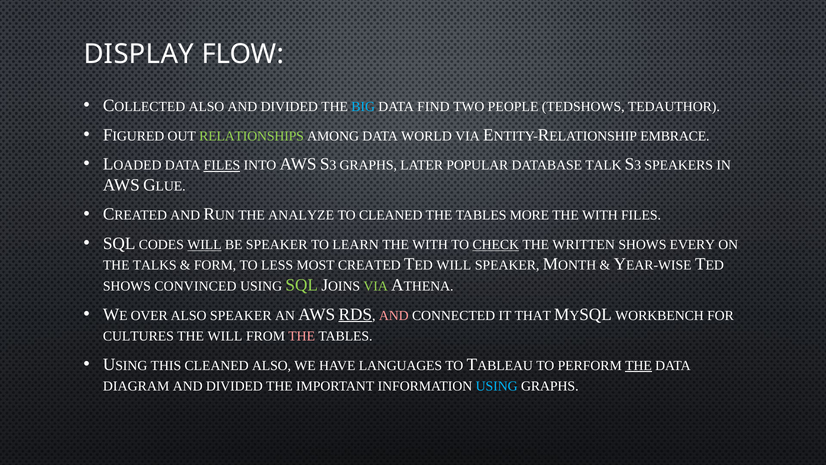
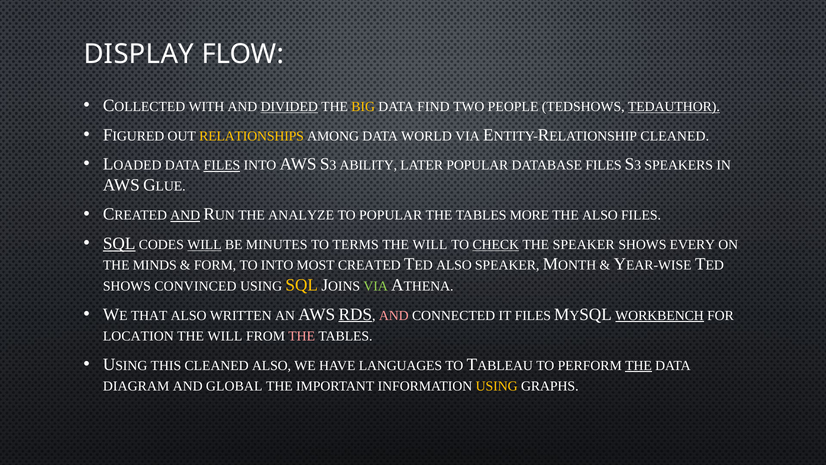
ALSO: ALSO -> WITH (206, 107)
DIVIDED underline: none -> present (289, 107)
BIG colour: light blue -> yellow (363, 107)
TEDAUTHOR underline: none -> present (674, 107)
RELATIONSHIPS colour: light green -> yellow (252, 136)
EMBRACE: EMBRACE -> CLEANED (675, 136)
GRAPHS: GRAPHS -> ABILITY (368, 165)
DATABASE TALK: TALK -> FILES (603, 165)
AND underline: none -> present (185, 215)
TO CLEANED: CLEANED -> POPULAR (391, 215)
WITH: WITH -> ALSO (600, 215)
SQL underline: none -> present (119, 243)
BE SPEAKER: SPEAKER -> MINUTES (277, 245)
LEARN: LEARN -> TERMS (356, 245)
WITH: WITH -> WILL (430, 245)
THE WRITTEN: WRITTEN -> SPEAKER (584, 245)
TALKS: TALKS -> MINDS (155, 265)
TO LESS: LESS -> INTO (277, 265)
WILL: WILL -> ALSO (454, 265)
SQL colour: light green -> yellow (302, 285)
OVER: OVER -> THAT (149, 315)
ALSO SPEAKER: SPEAKER -> WRITTEN (241, 315)
IT THAT: THAT -> FILES (533, 315)
WORKBENCH underline: none -> present (660, 315)
CULTURES: CULTURES -> LOCATION (138, 336)
DIVIDED: DIVIDED -> GLOBAL (234, 386)
USING colour: light blue -> yellow (497, 386)
